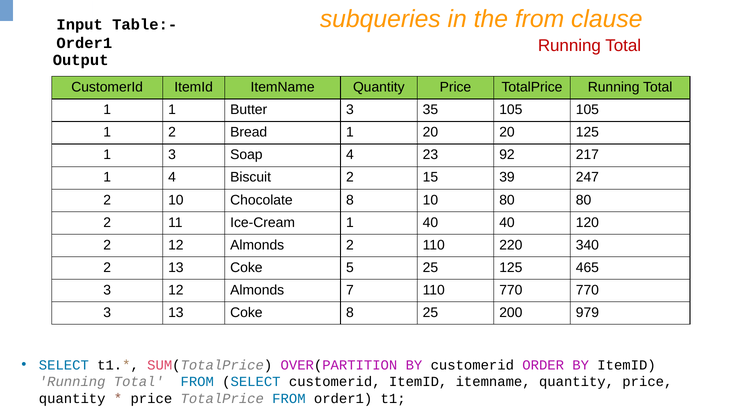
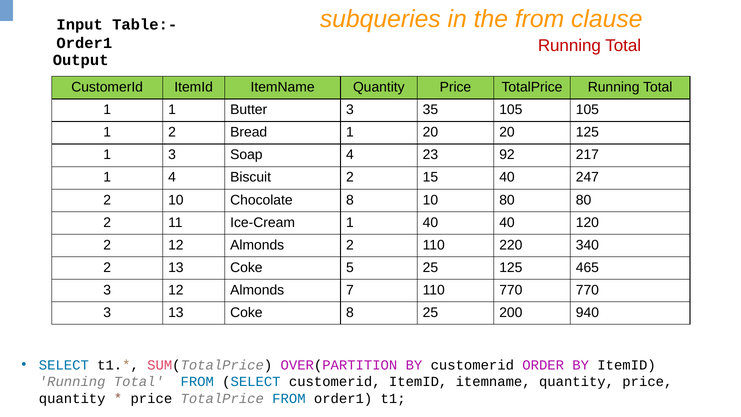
15 39: 39 -> 40 (507, 177)
979: 979 -> 940 (587, 313)
